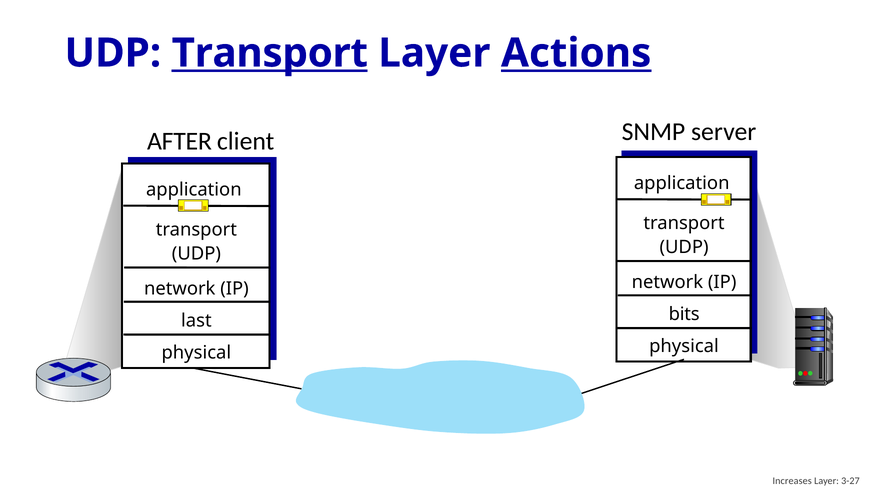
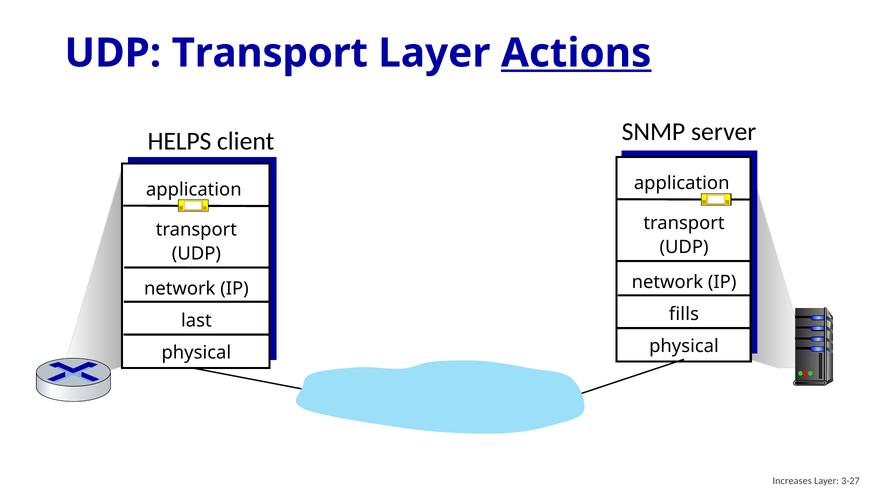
Transport underline: present -> none (270, 53)
AFTER: AFTER -> HELPS (179, 141)
bits: bits -> fills (684, 314)
